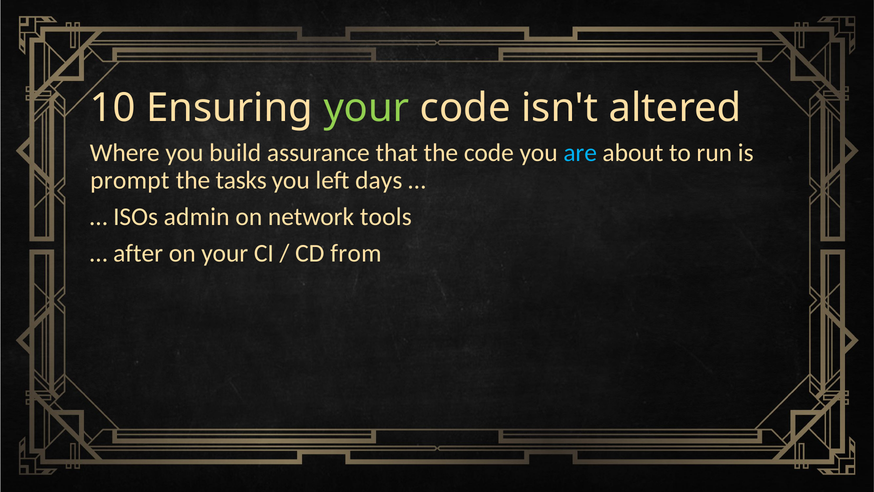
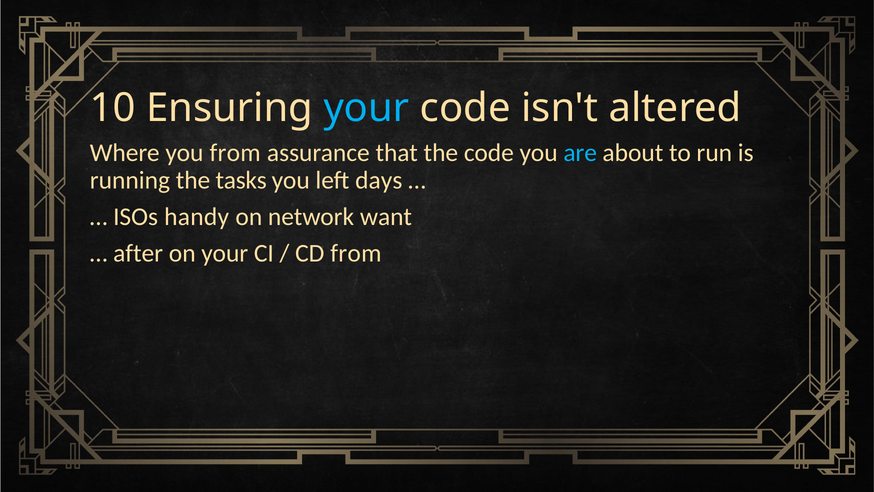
your colour: light green -> light blue (367, 108)
you build: build -> from (235, 153)
prompt: prompt -> running (130, 180)
admin: admin -> handy (197, 217)
tools: tools -> want (386, 217)
